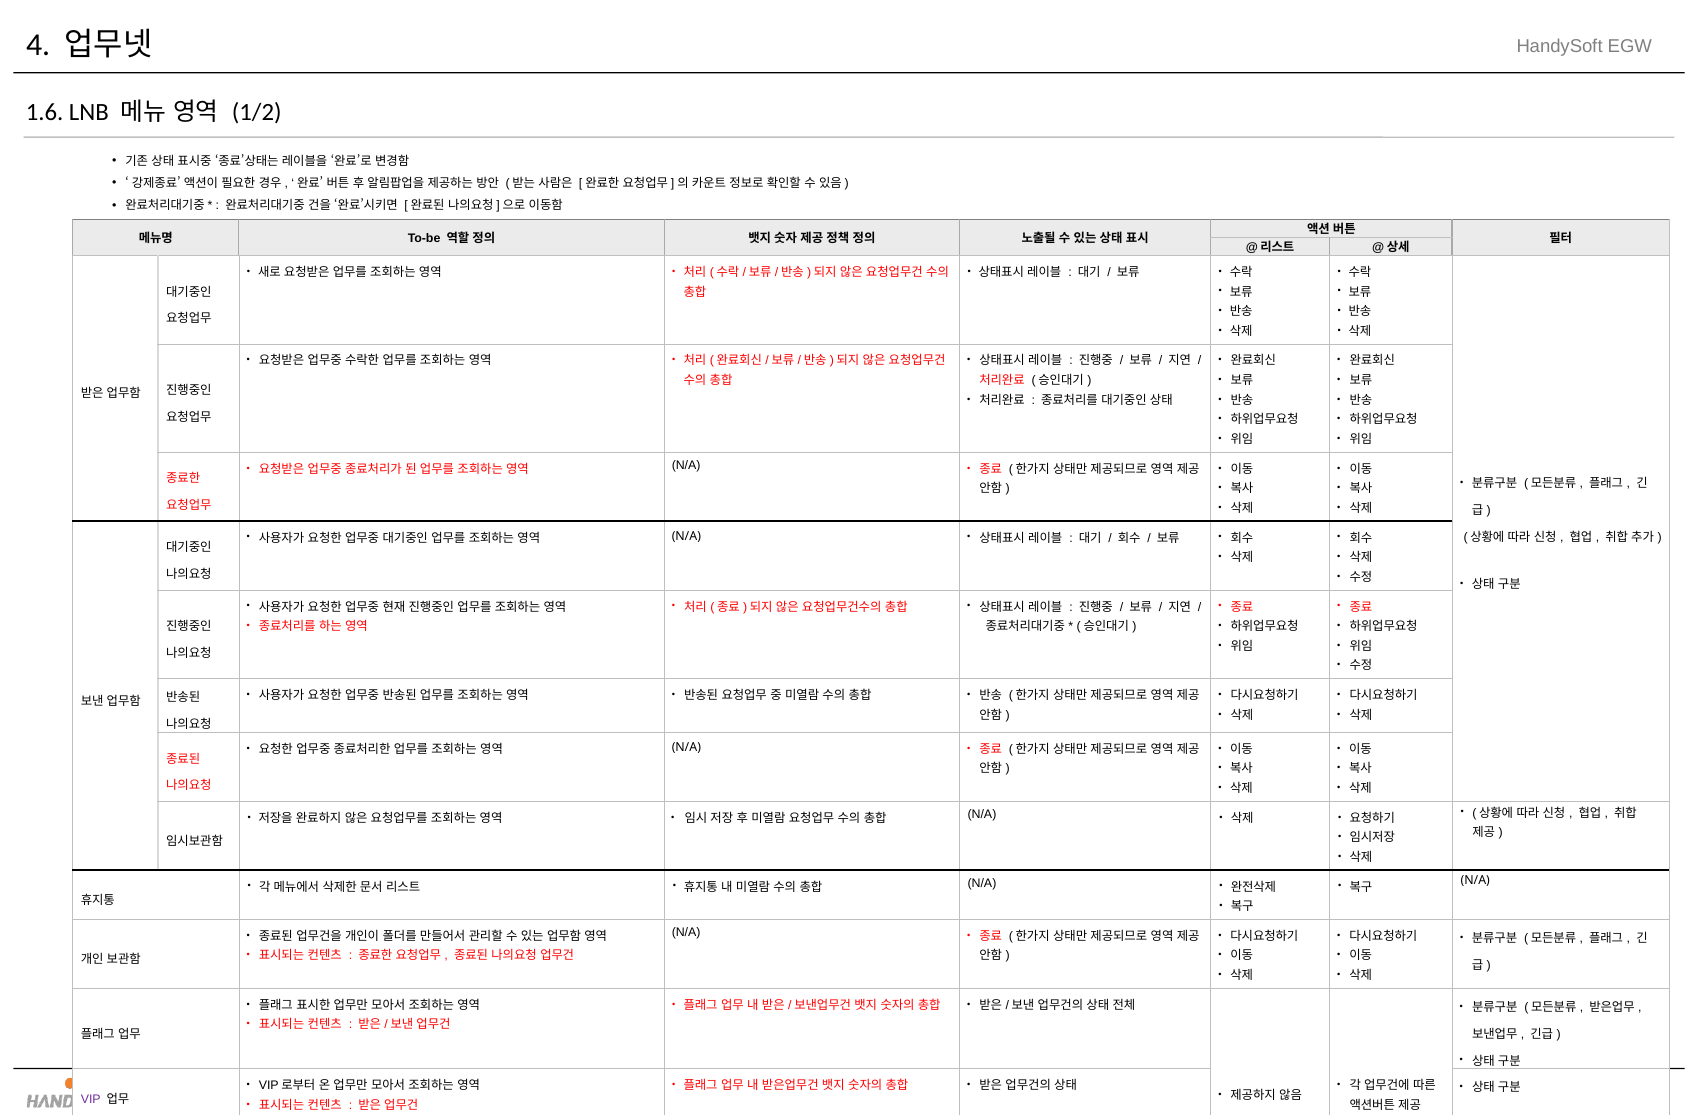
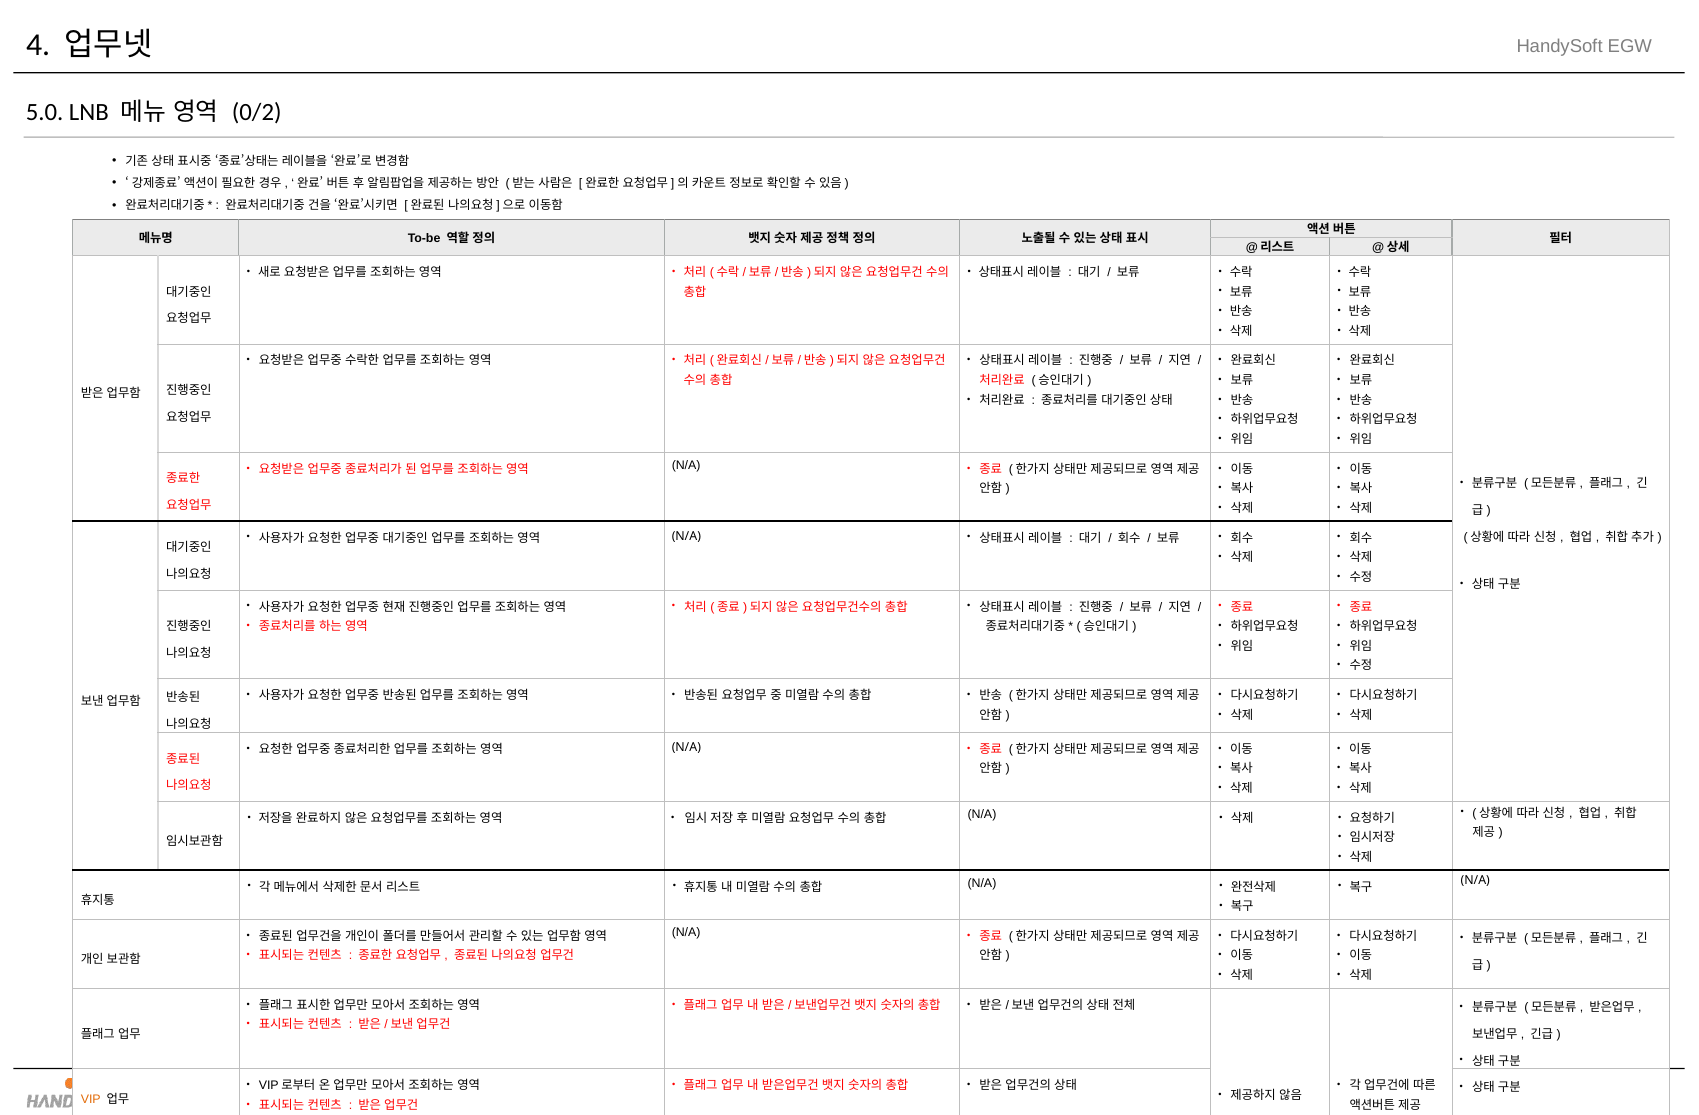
1.6: 1.6 -> 5.0 (45, 112)
1/2: 1/2 -> 0/2 (257, 112)
VIP colour: purple -> orange (91, 1099)
